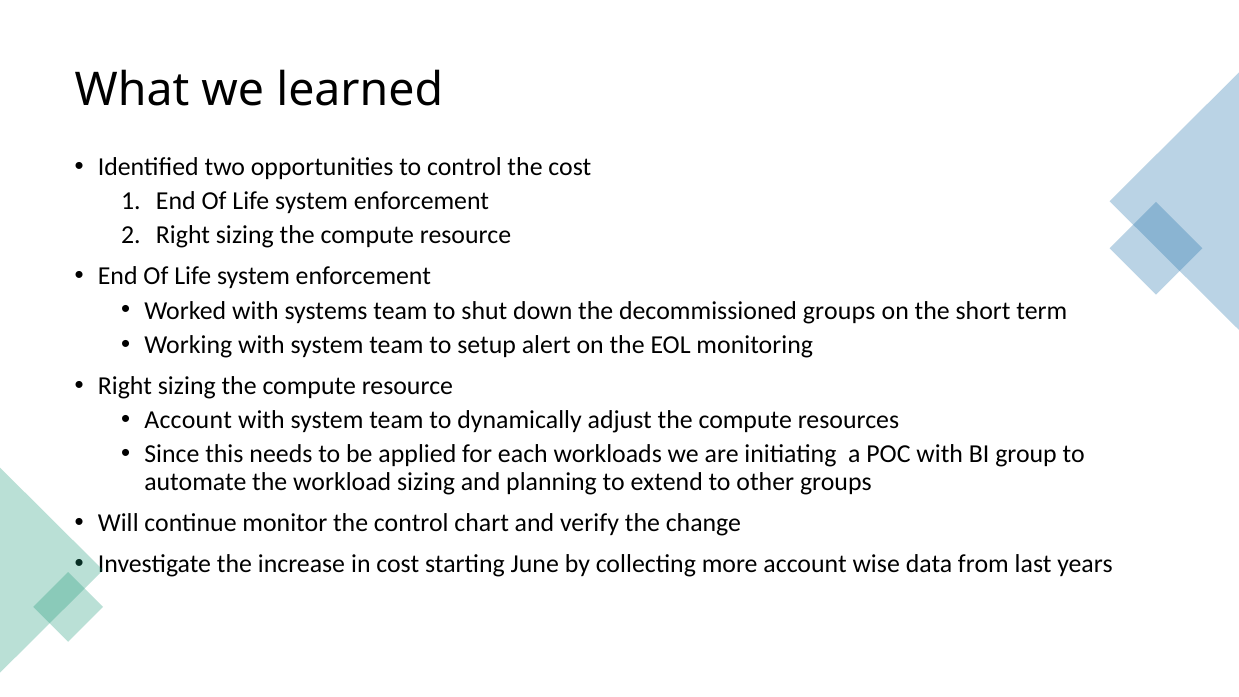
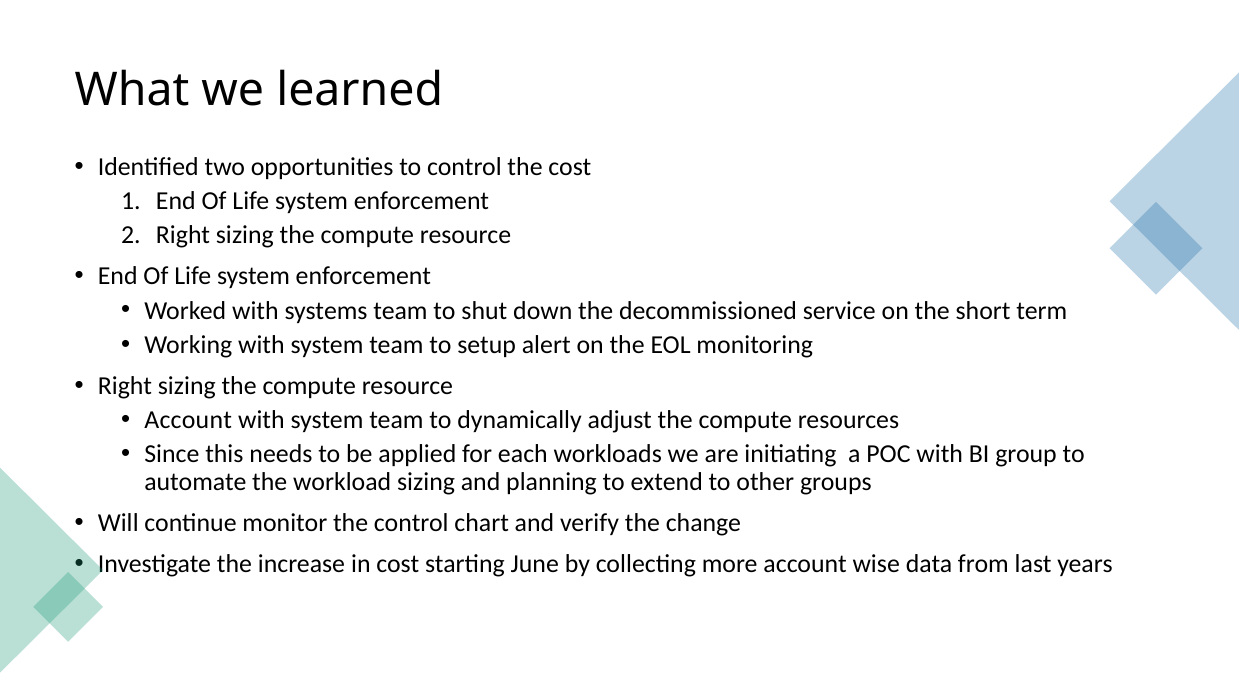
decommissioned groups: groups -> service (839, 310)
